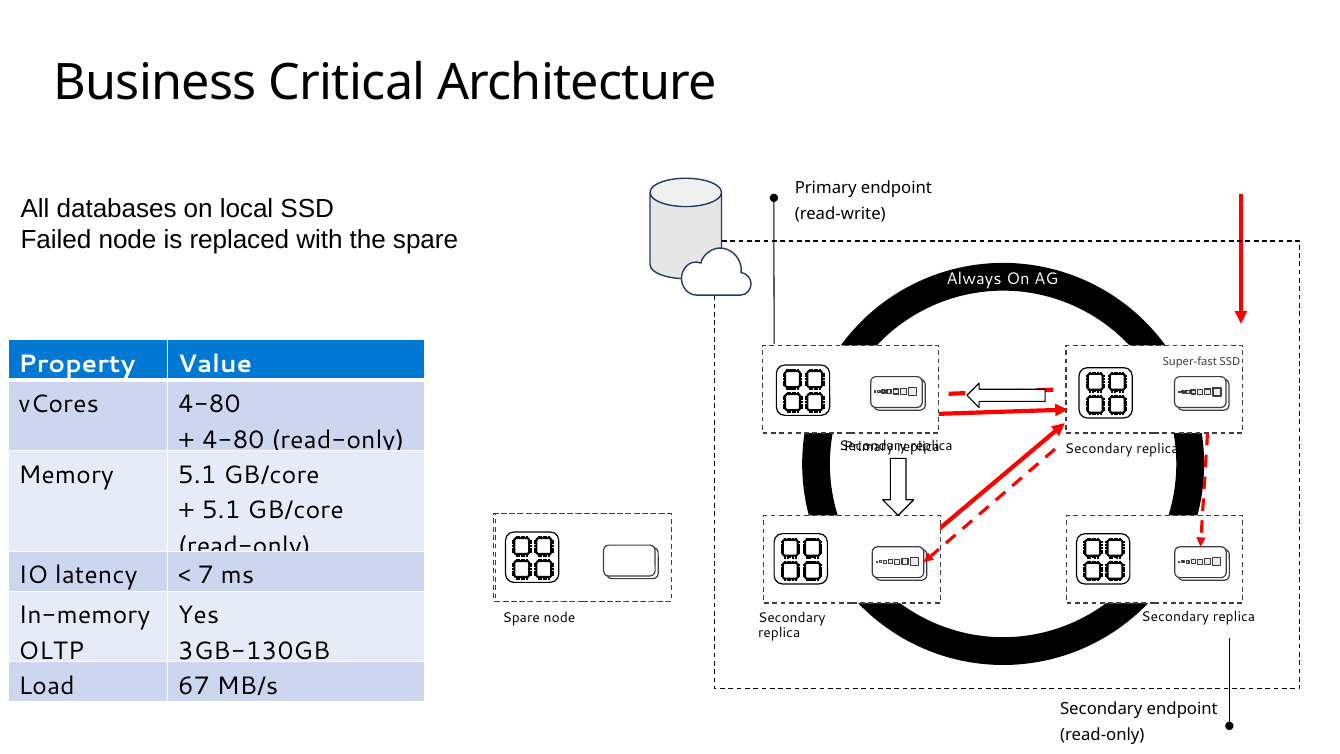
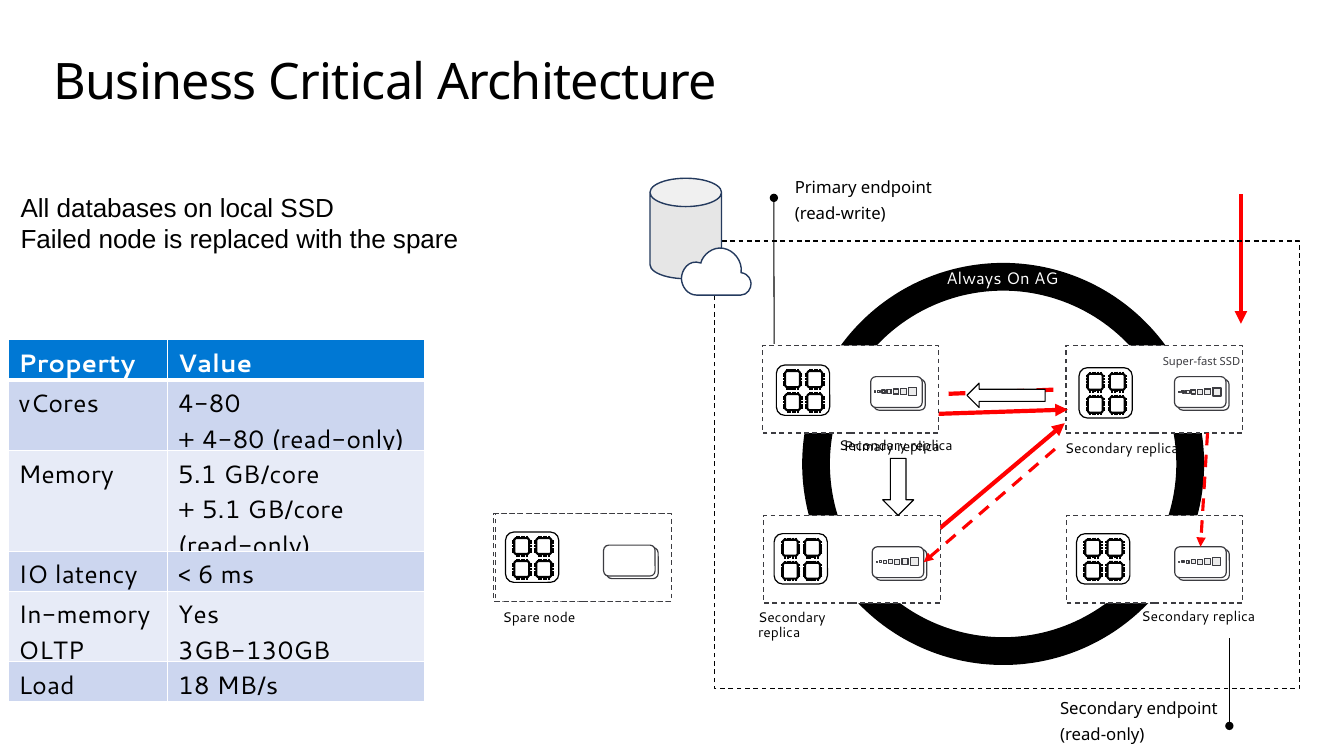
7: 7 -> 6 (206, 575)
67: 67 -> 18 (194, 686)
